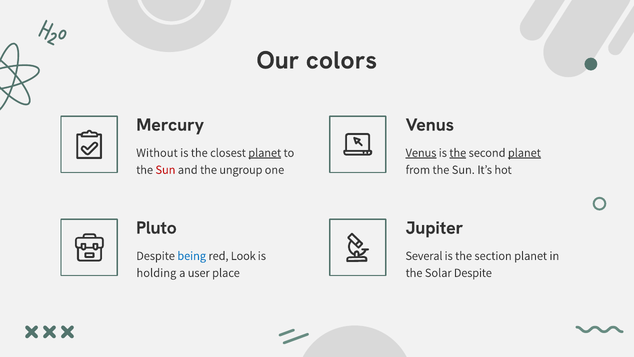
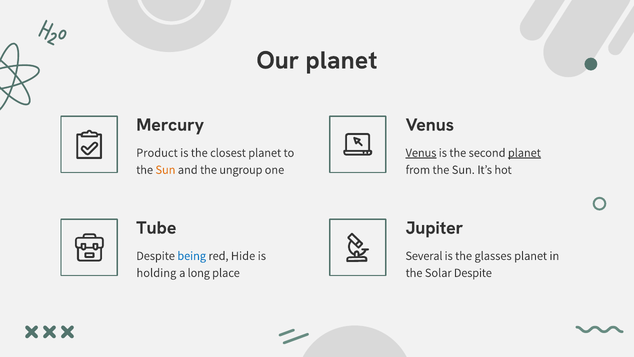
Our colors: colors -> planet (341, 60)
Without: Without -> Product (157, 153)
planet underline: present -> none (265, 153)
the underline: present -> none (458, 153)
Sun colour: red -> orange (165, 170)
Pluto: Pluto -> Tube (156, 228)
Look: Look -> Hide (243, 256)
section: section -> glasses (493, 256)
user: user -> long (199, 273)
